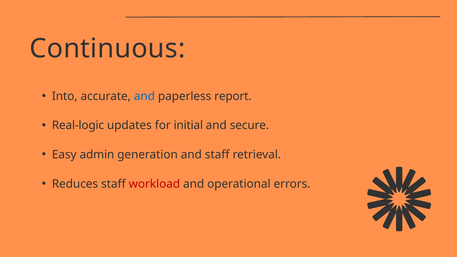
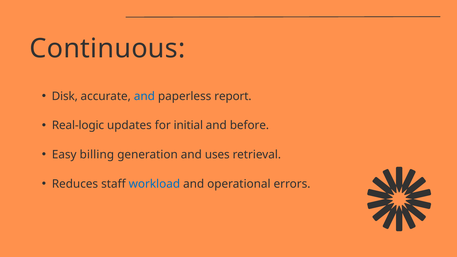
Into: Into -> Disk (65, 96)
secure: secure -> before (249, 125)
admin: admin -> billing (97, 155)
and staff: staff -> uses (217, 155)
workload colour: red -> blue (154, 184)
